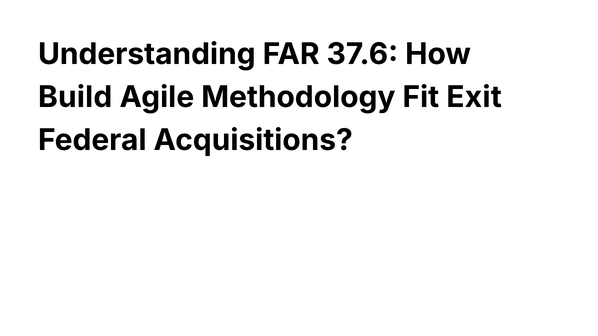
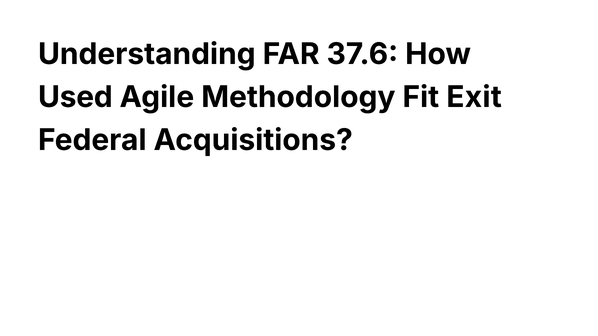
Build: Build -> Used (75, 97)
